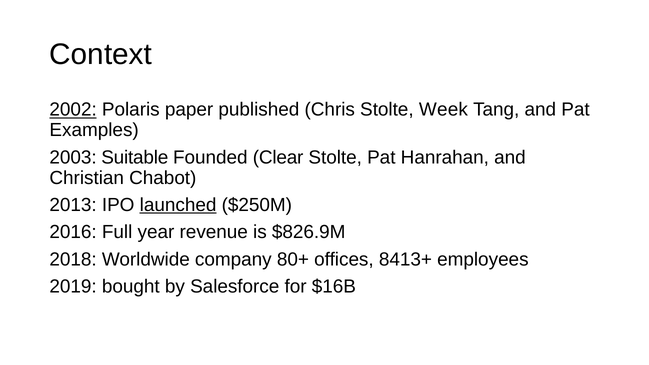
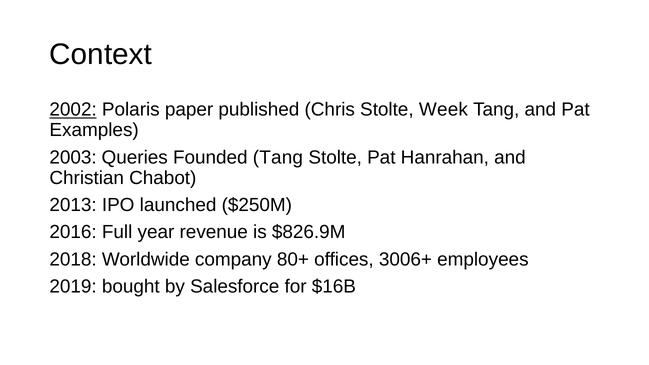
Suitable: Suitable -> Queries (135, 157)
Founded Clear: Clear -> Tang (278, 157)
launched underline: present -> none (178, 205)
8413+: 8413+ -> 3006+ (405, 259)
